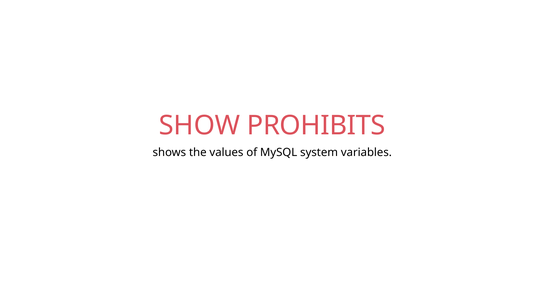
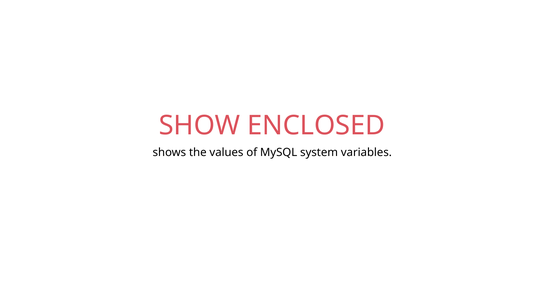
PROHIBITS: PROHIBITS -> ENCLOSED (316, 126)
